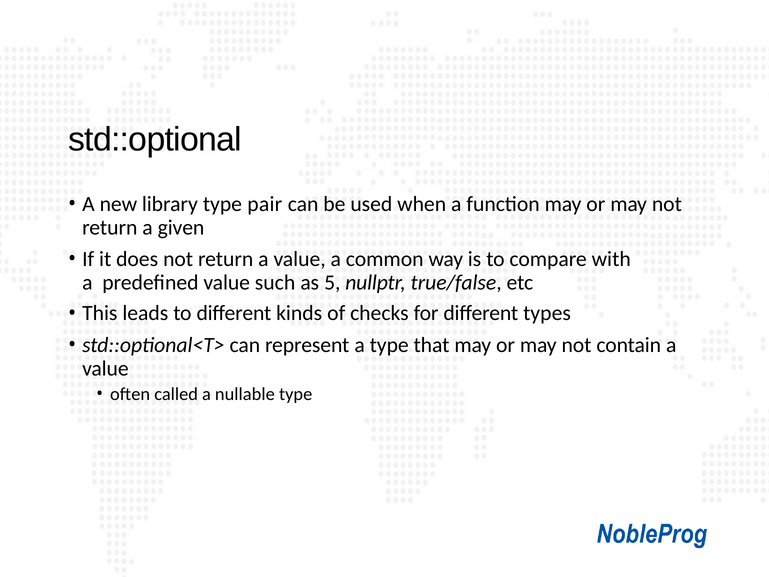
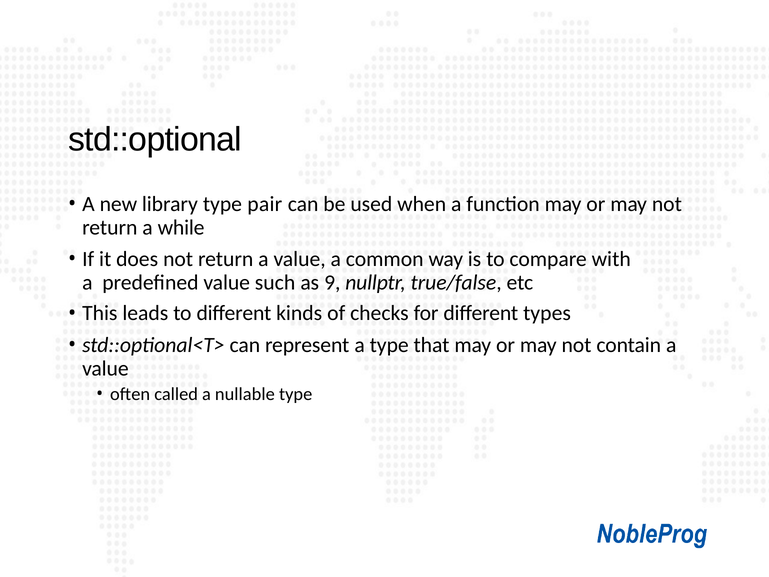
given: given -> while (181, 228)
5: 5 -> 9 (332, 282)
